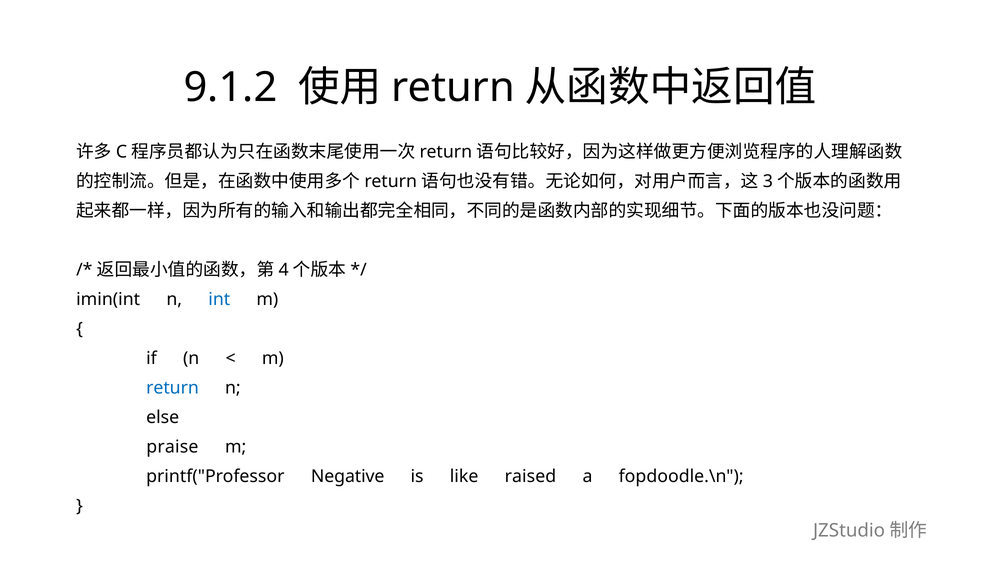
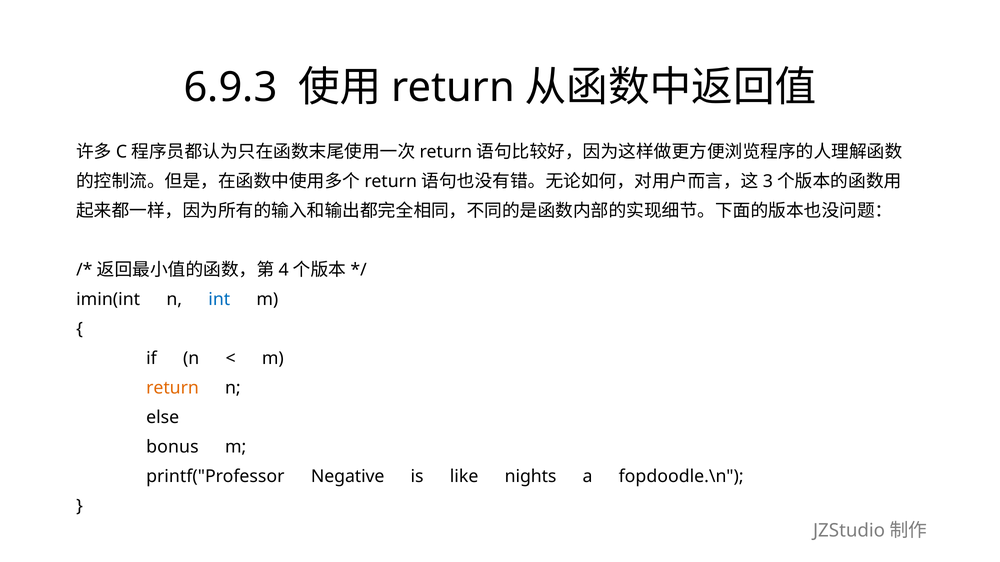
9.1.2: 9.1.2 -> 6.9.3 (231, 88)
return colour: blue -> orange (173, 388)
praise: praise -> bonus (172, 447)
raised: raised -> nights (531, 477)
